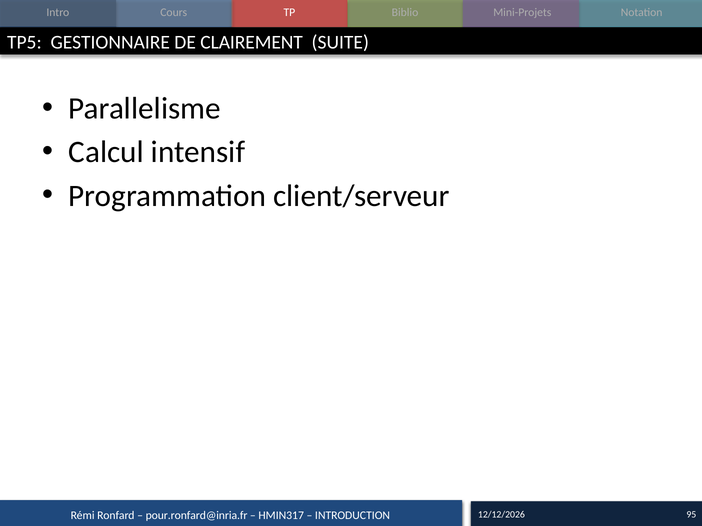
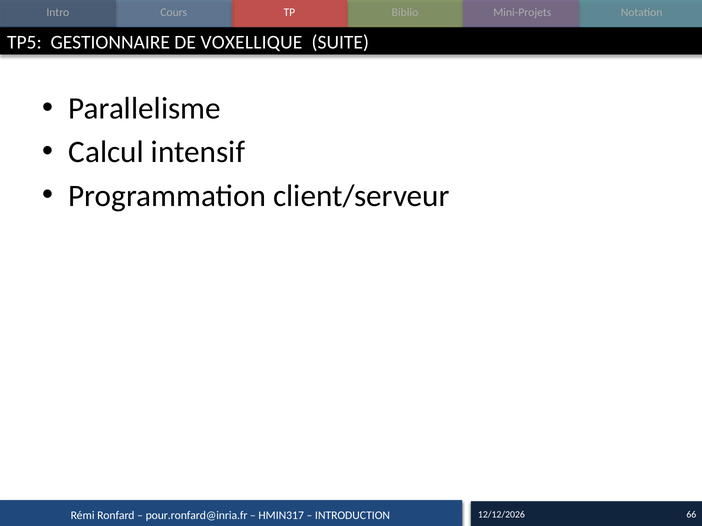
CLAIREMENT: CLAIREMENT -> VOXELLIQUE (251, 42)
95: 95 -> 66 (691, 515)
